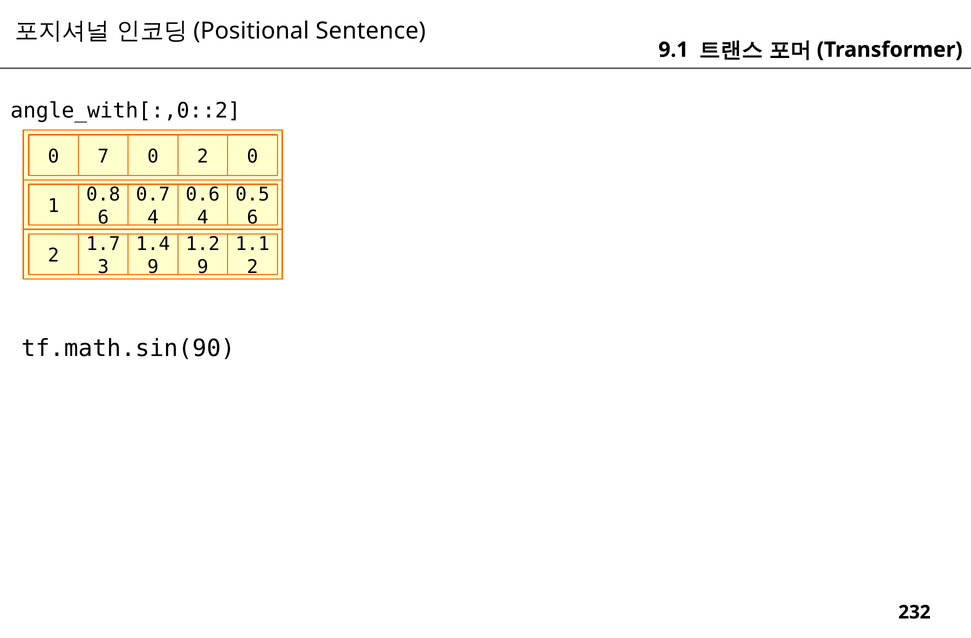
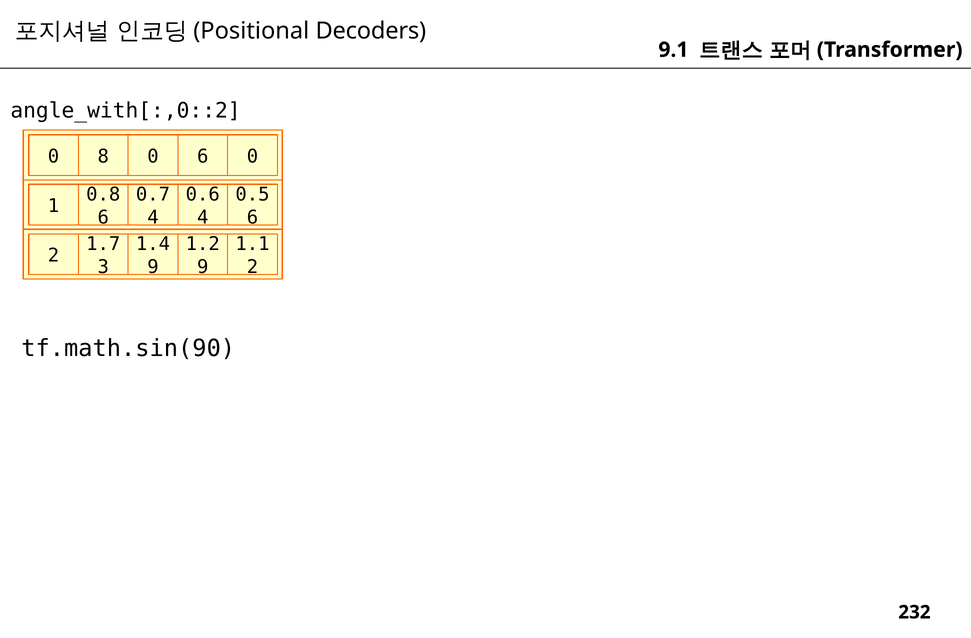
Sentence: Sentence -> Decoders (371, 31)
7: 7 -> 8 (103, 156)
0 2: 2 -> 6 (203, 156)
